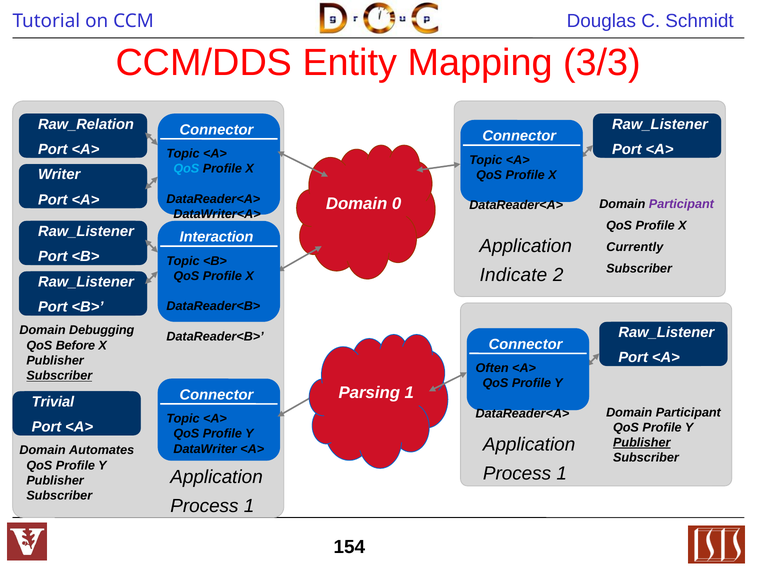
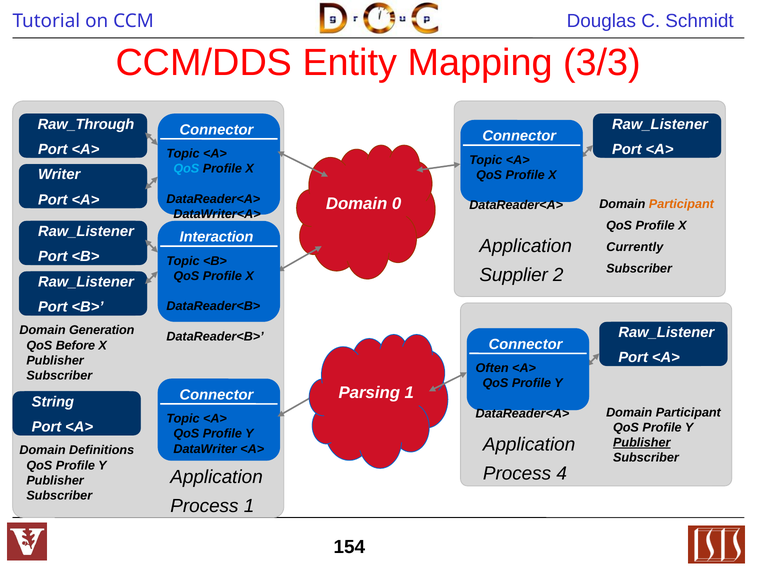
Raw_Relation: Raw_Relation -> Raw_Through (86, 124)
Participant colour: purple -> orange (681, 204)
Indicate: Indicate -> Supplier (514, 275)
Debugging: Debugging -> Generation (102, 330)
Subscriber underline: present -> none (59, 376)
Trivial: Trivial -> String (53, 402)
Automates: Automates -> Definitions (102, 450)
1: 1 -> 4 (562, 473)
